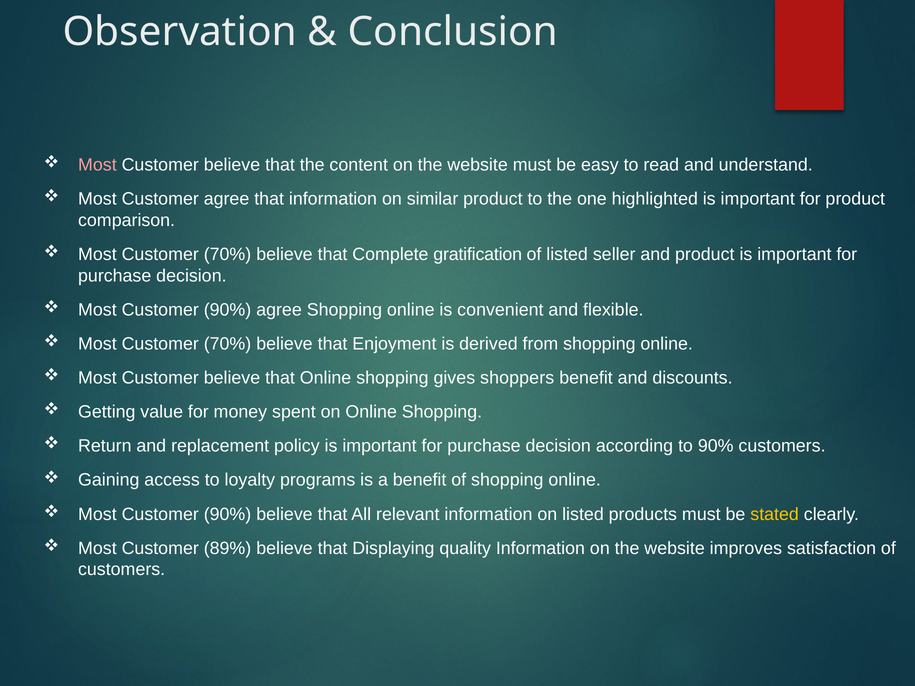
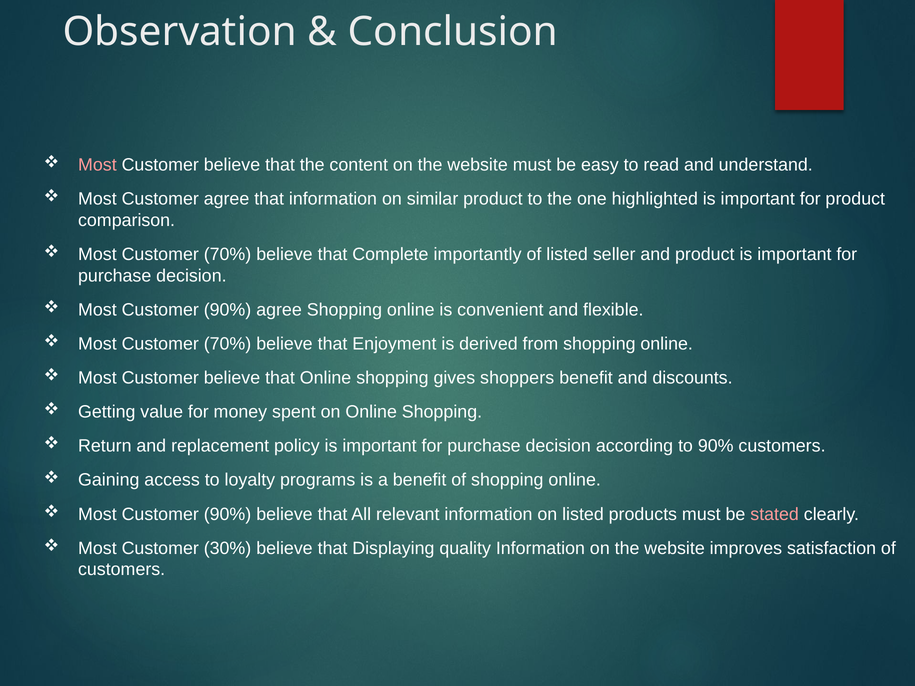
gratification: gratification -> importantly (478, 254)
stated colour: yellow -> pink (775, 514)
89%: 89% -> 30% (228, 548)
